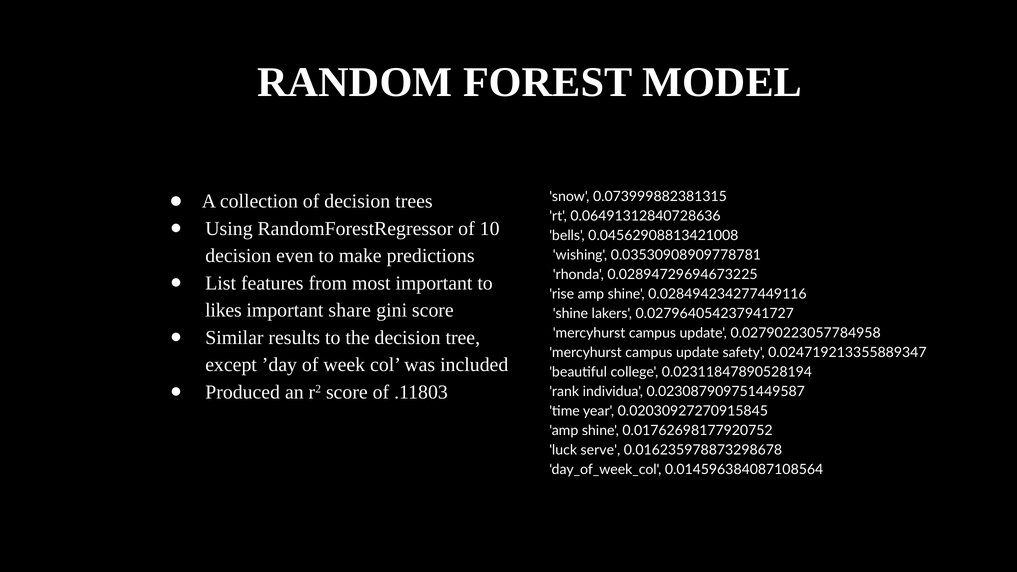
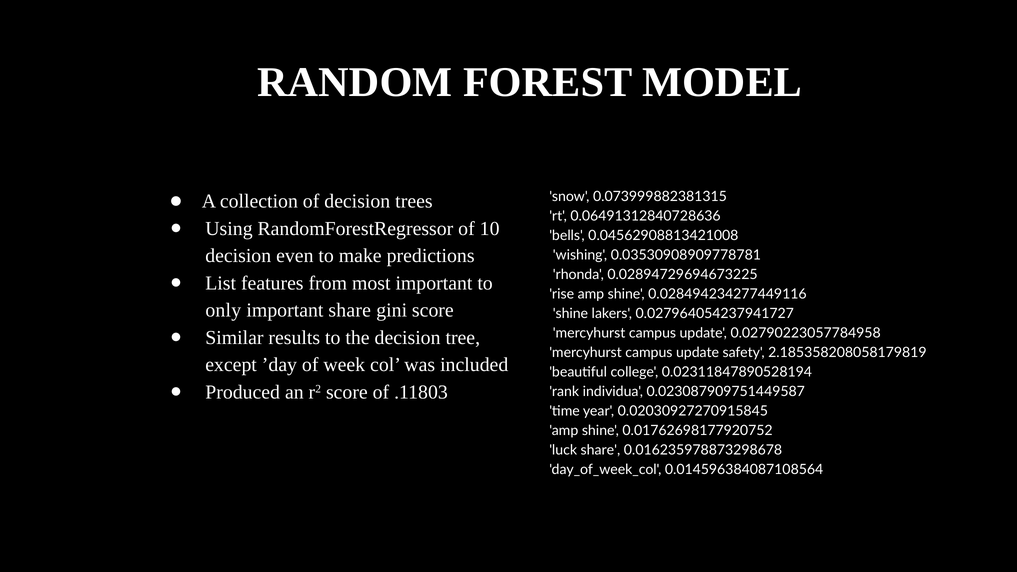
likes: likes -> only (223, 310)
0.024719213355889347: 0.024719213355889347 -> 2.185358208058179819 (847, 352)
luck serve: serve -> share (600, 450)
